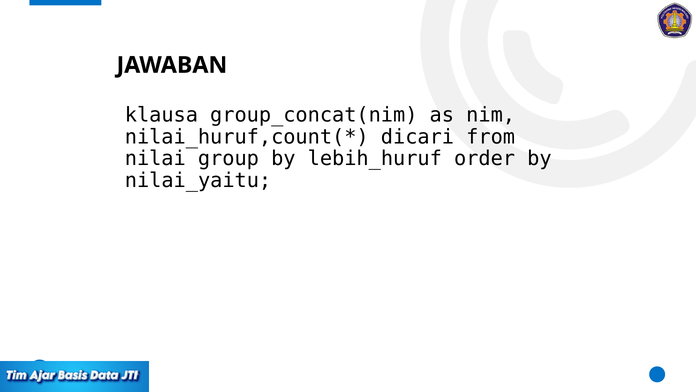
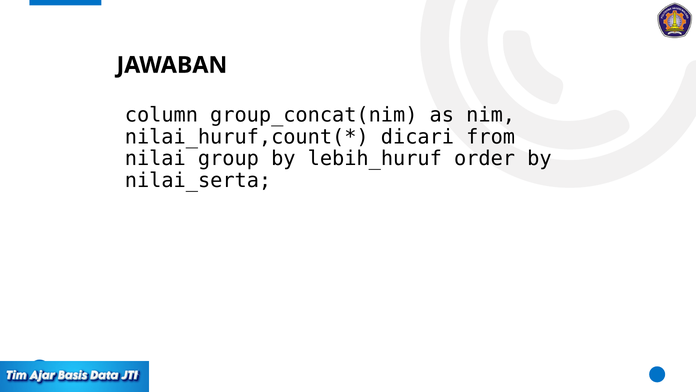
klausa: klausa -> column (161, 115)
nilai_yaitu: nilai_yaitu -> nilai_serta (198, 180)
